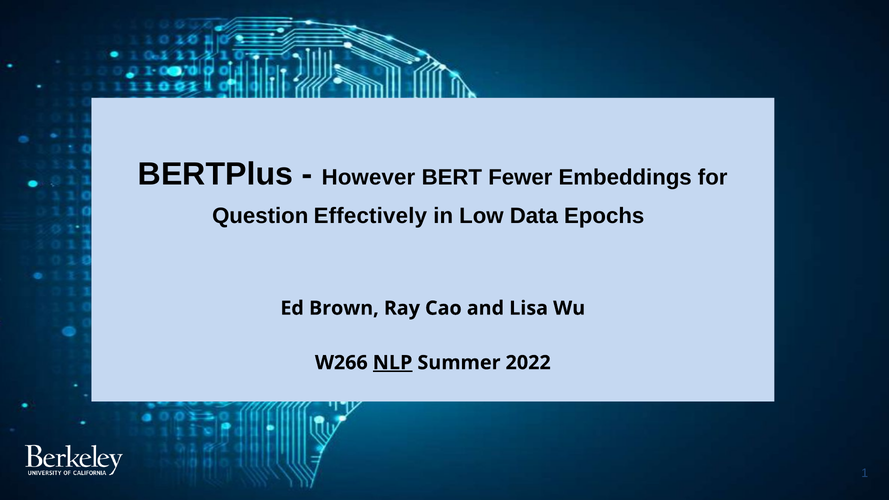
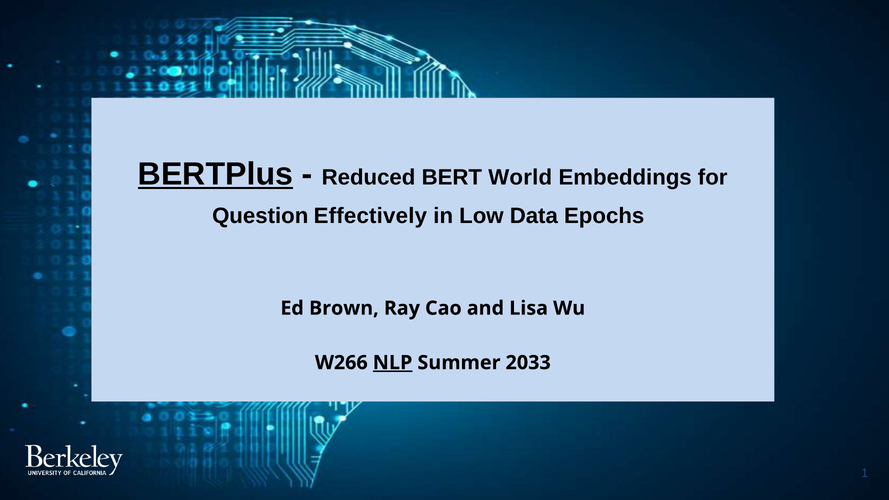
BERTPlus underline: none -> present (215, 174)
However: However -> Reduced (369, 177)
Fewer: Fewer -> World (520, 177)
2022: 2022 -> 2033 (528, 363)
